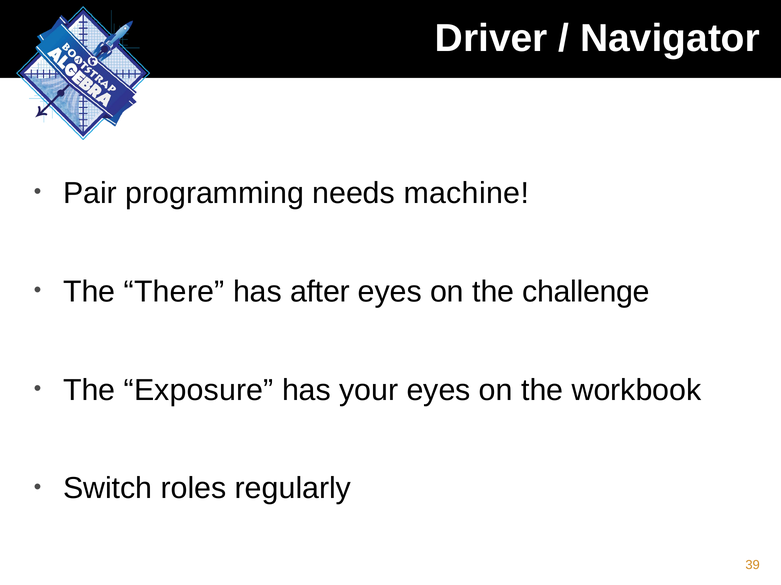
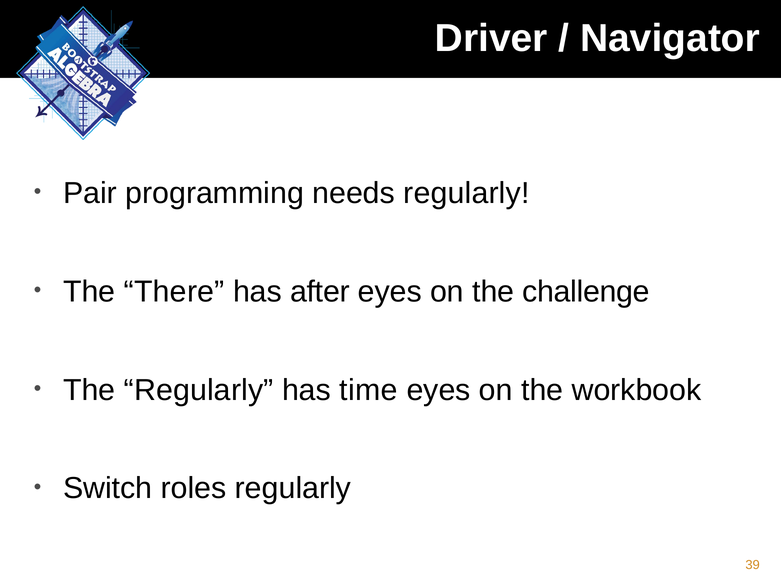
needs machine: machine -> regularly (466, 193)
The Exposure: Exposure -> Regularly (199, 391)
your: your -> time (369, 391)
